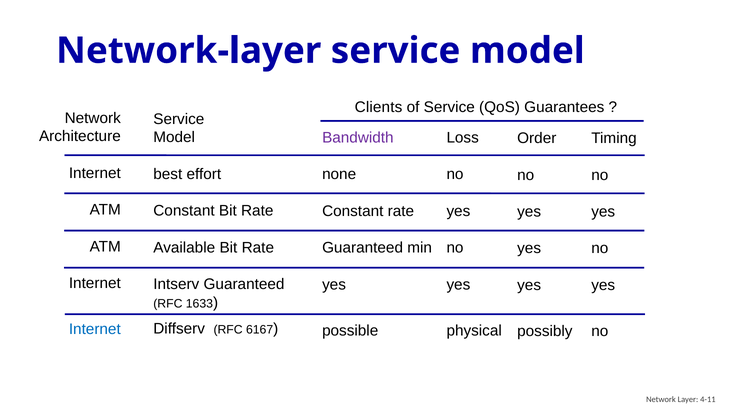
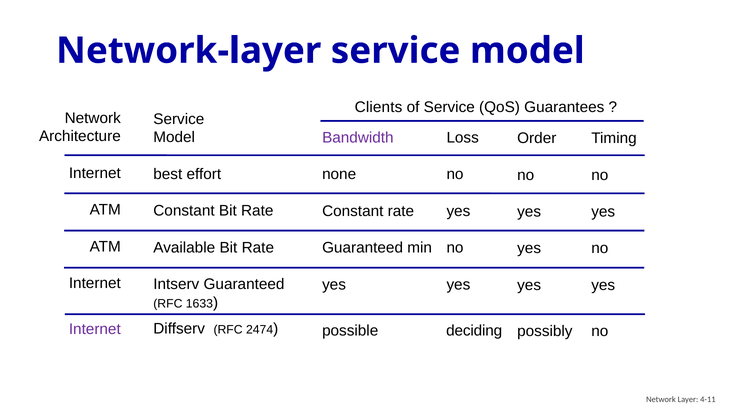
6167: 6167 -> 2474 (260, 330)
Internet colour: blue -> purple (95, 330)
physical: physical -> deciding (474, 331)
